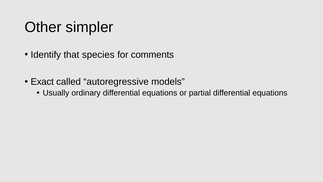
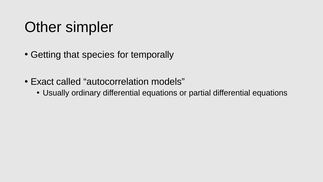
Identify: Identify -> Getting (46, 55)
comments: comments -> temporally (152, 55)
autoregressive: autoregressive -> autocorrelation (116, 82)
